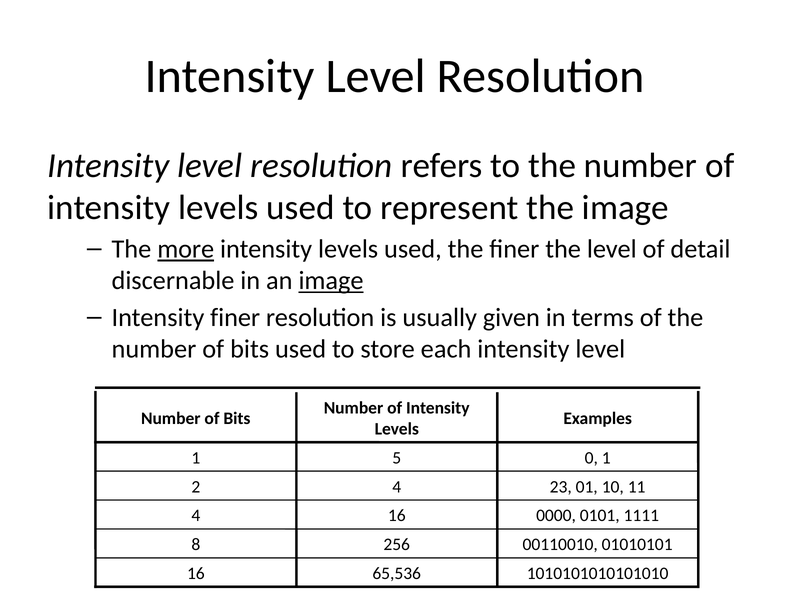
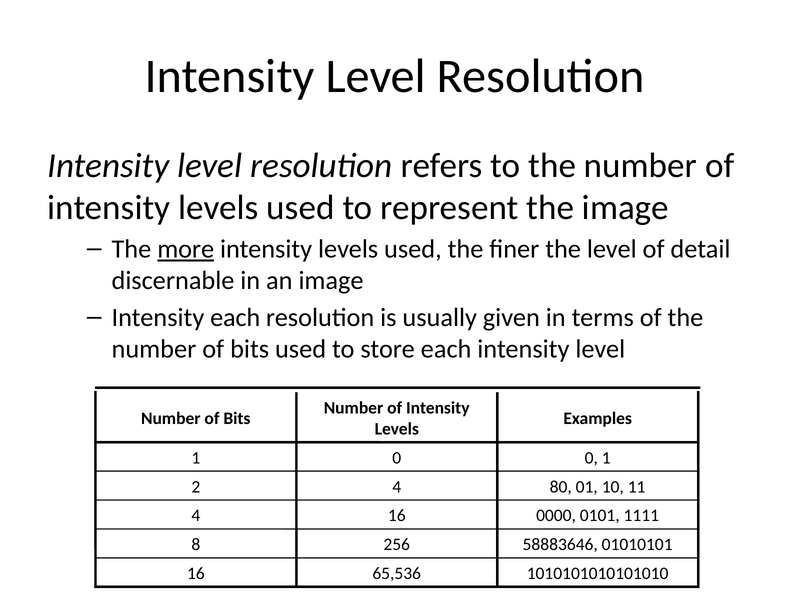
image underline: present -> none (331, 281)
Intensity finer: finer -> each (235, 318)
1 5: 5 -> 0 (397, 458)
23: 23 -> 80 (561, 487)
00110010: 00110010 -> 58883646 (560, 545)
